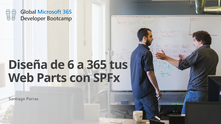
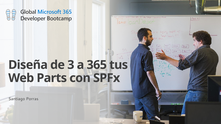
6: 6 -> 3 (71, 65)
